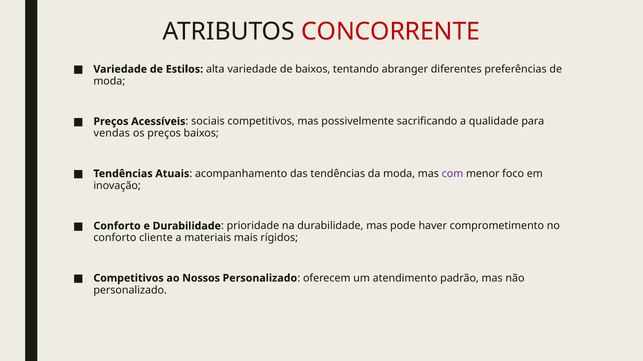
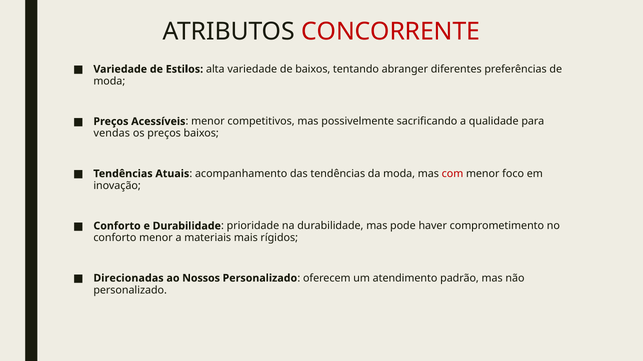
Acessíveis sociais: sociais -> menor (208, 122)
com colour: purple -> red (452, 174)
conforto cliente: cliente -> menor (156, 238)
Competitivos: Competitivos -> Direcionadas (129, 279)
